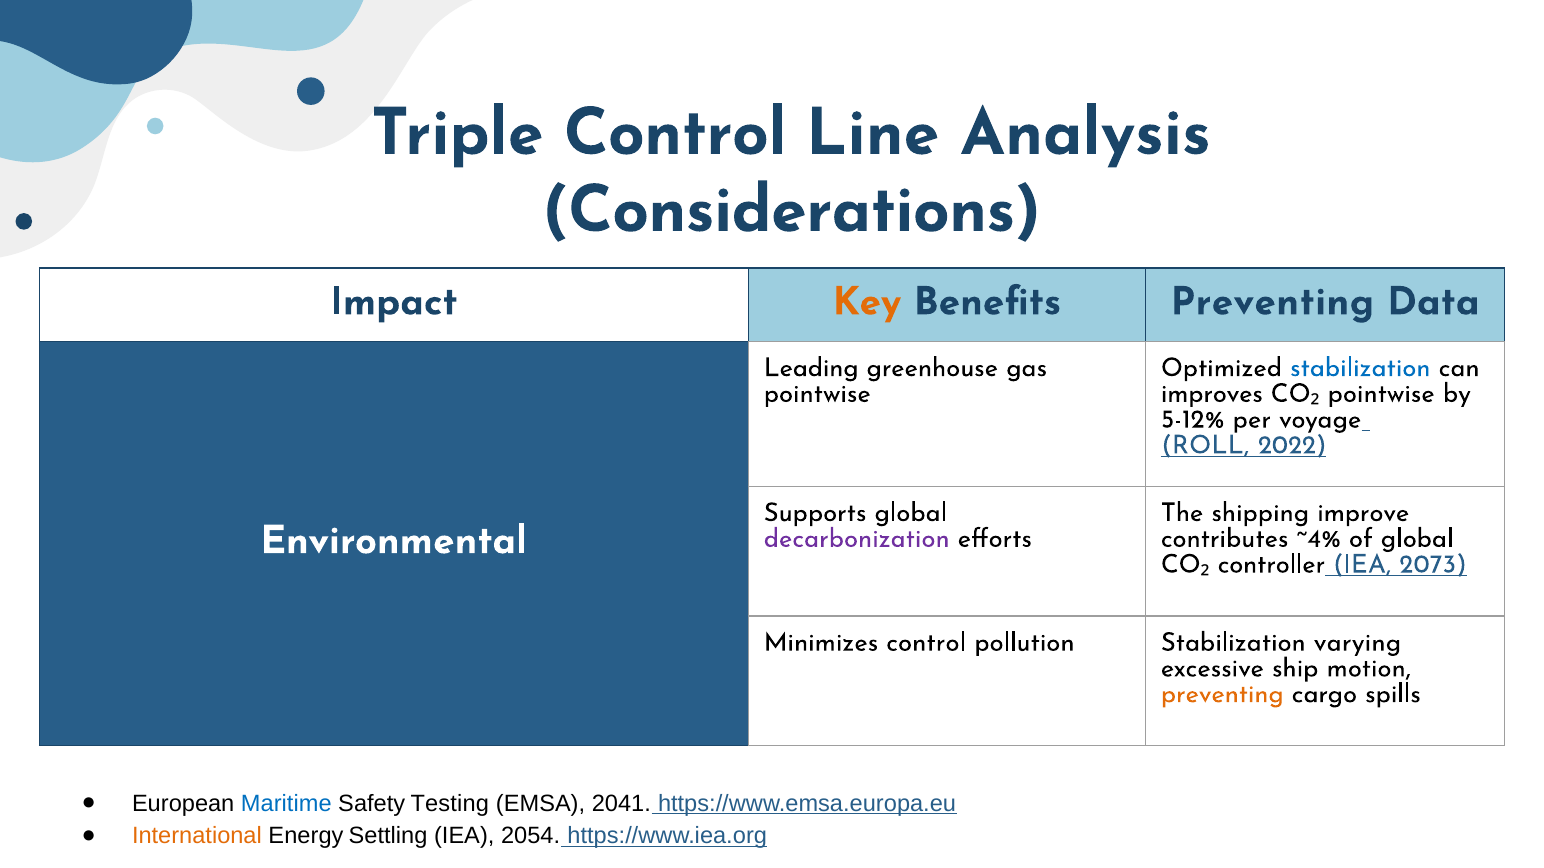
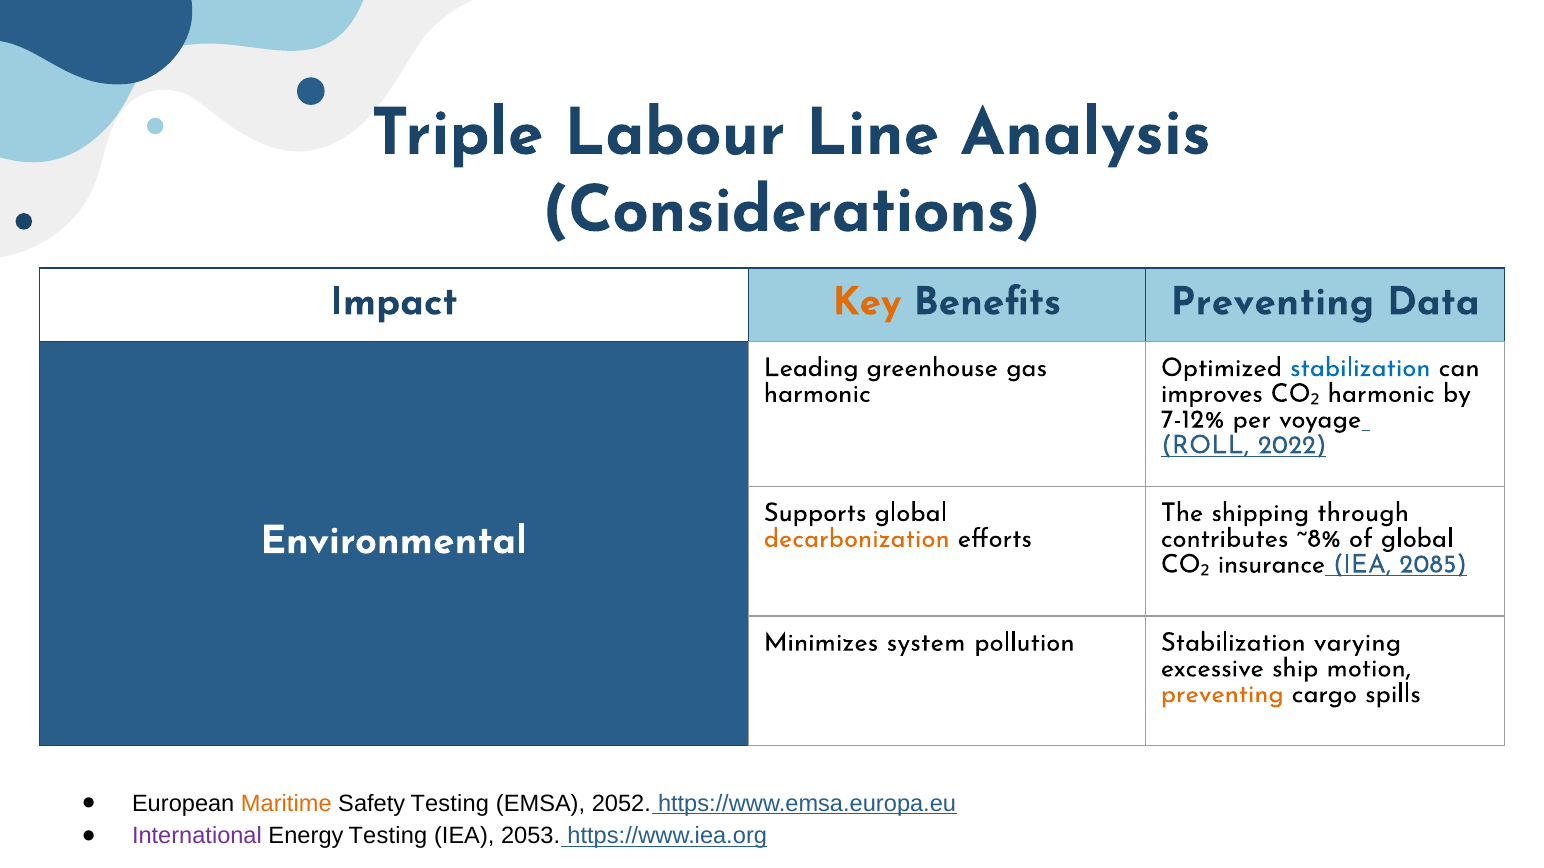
Triple Control: Control -> Labour (675, 133)
pointwise: pointwise -> harmonic (817, 394)
pointwise: pointwise -> harmonic (1381, 394)
5-12%: 5-12% -> 7-12% (1193, 419)
improve: improve -> through (1363, 513)
decarbonization colour: purple -> orange (857, 539)
~4%: ~4% -> ~8% (1319, 539)
controller: controller -> insurance (1271, 564)
2073: 2073 -> 2085 (1433, 564)
Minimizes control: control -> system (926, 643)
Maritime colour: blue -> orange (286, 804)
2041: 2041 -> 2052 (621, 804)
International colour: orange -> purple (197, 836)
Energy Settling: Settling -> Testing (388, 836)
2054: 2054 -> 2053 (531, 836)
